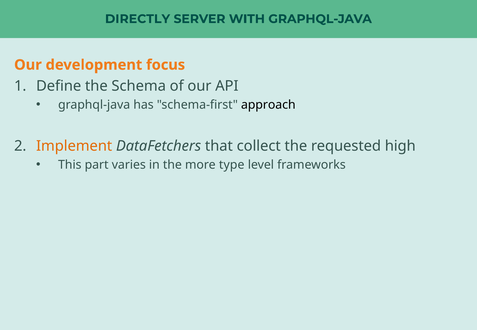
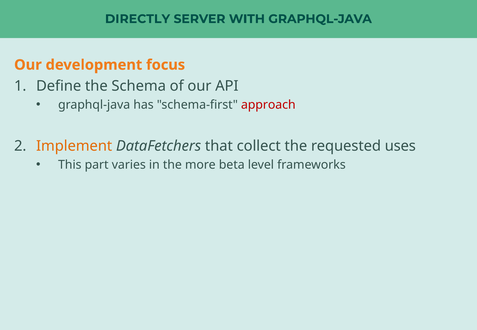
approach colour: black -> red (268, 105)
high: high -> uses (400, 146)
type: type -> beta (232, 165)
